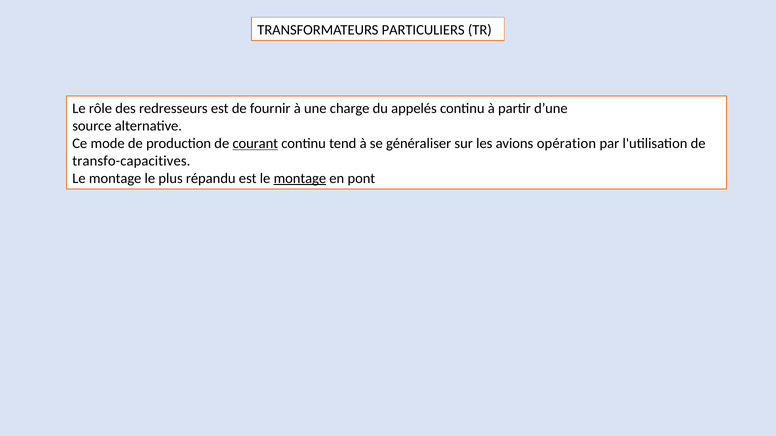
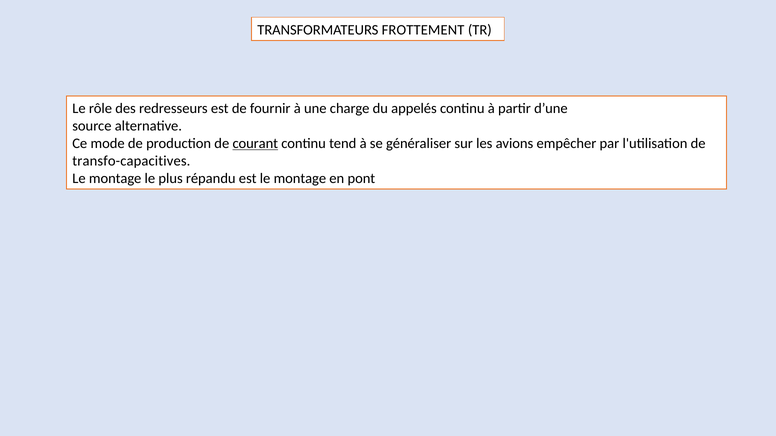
PARTICULIERS: PARTICULIERS -> FROTTEMENT (423, 30)
opération: opération -> empêcher (566, 144)
montage underline: present -> none (300, 179)
